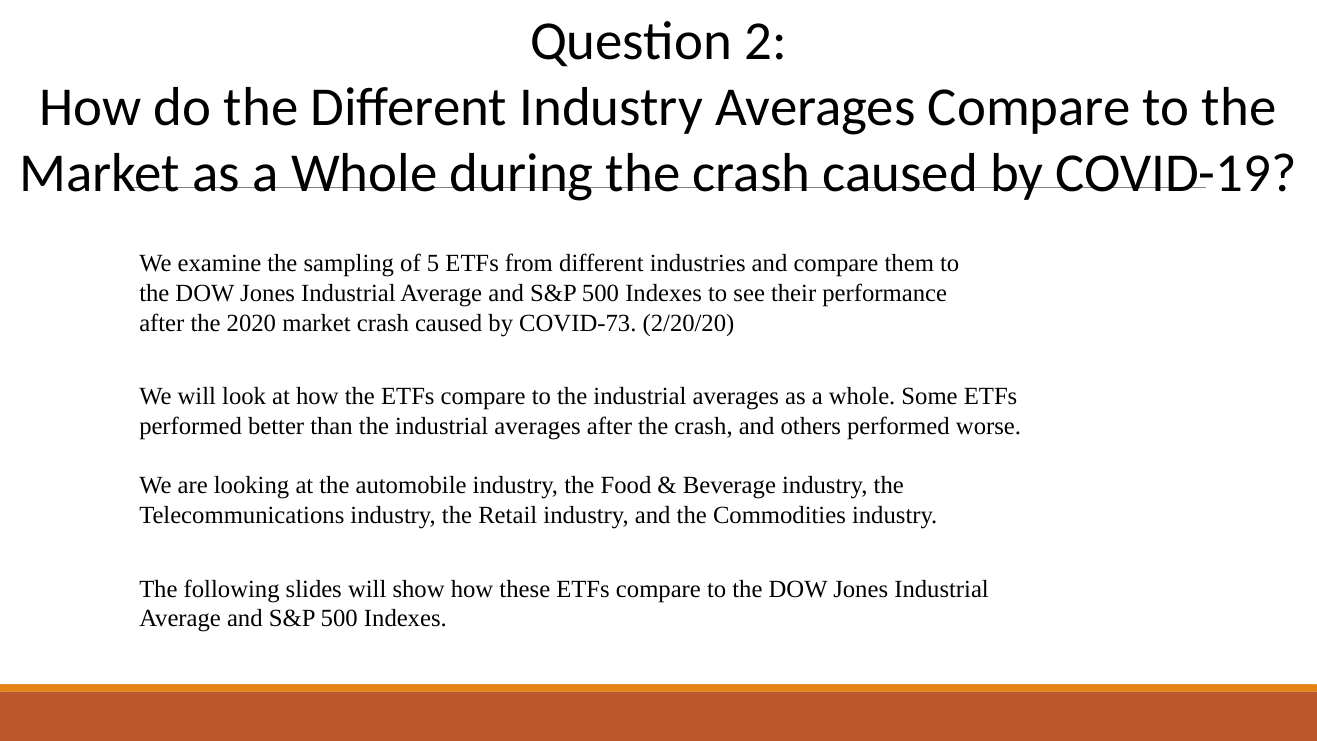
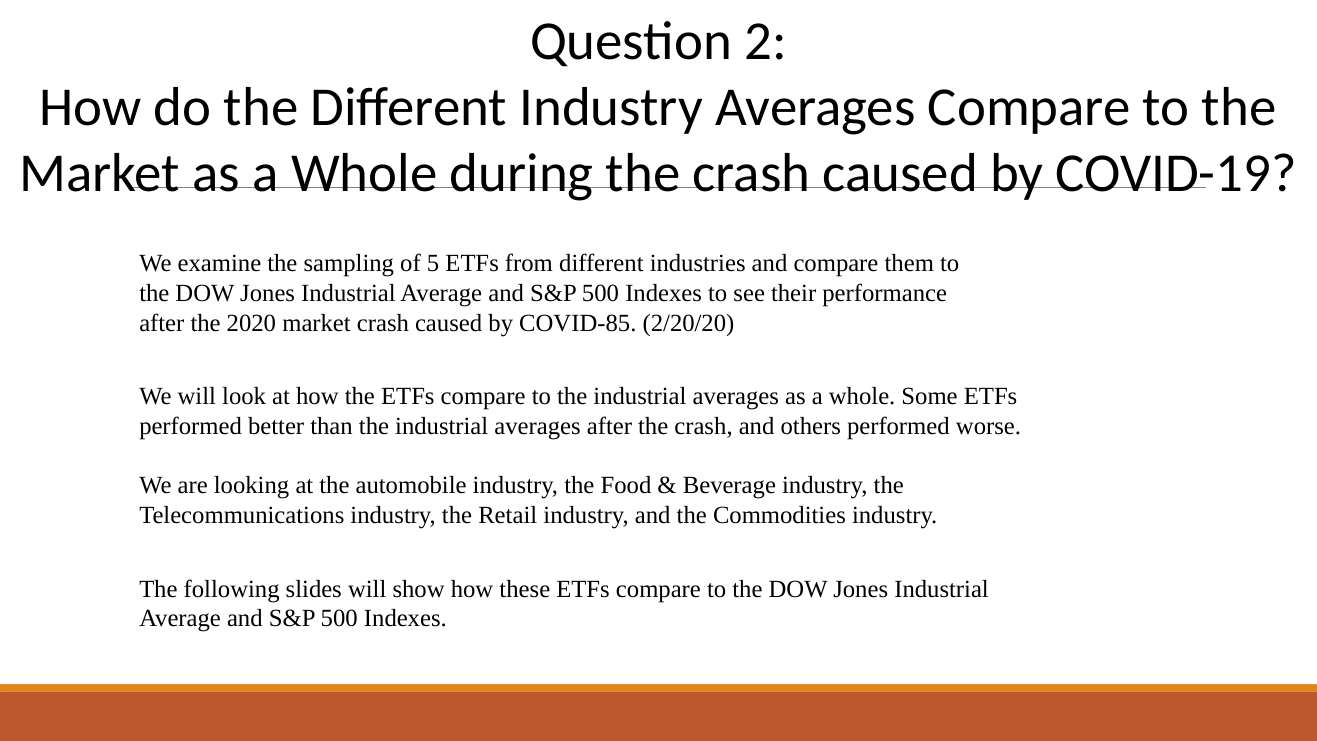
COVID-73: COVID-73 -> COVID-85 (578, 323)
